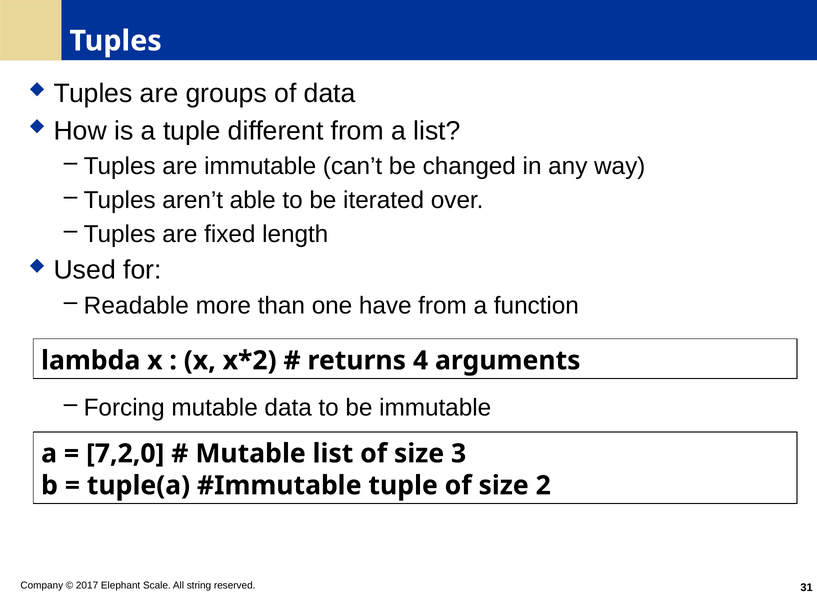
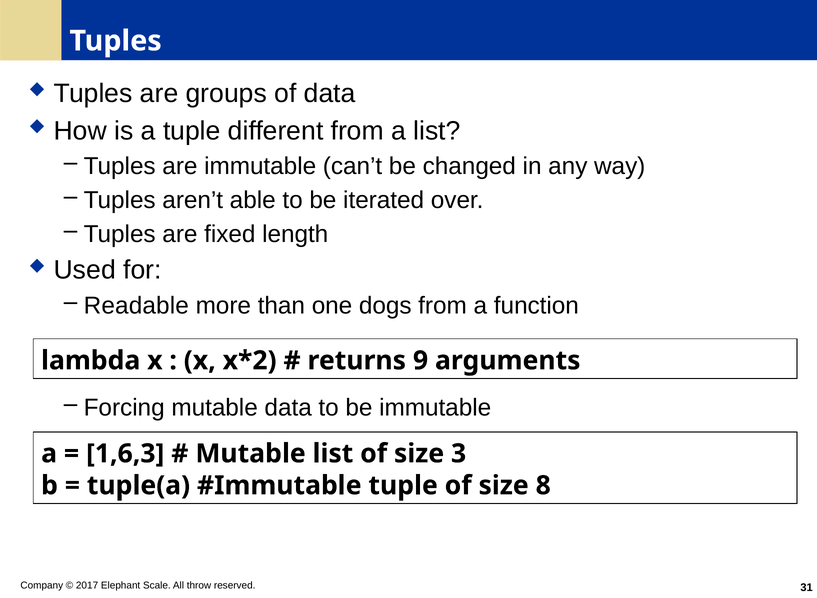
have: have -> dogs (385, 305)
4: 4 -> 9 (421, 360)
7,2,0: 7,2,0 -> 1,6,3 (125, 453)
2: 2 -> 8 (543, 485)
string: string -> throw (199, 585)
